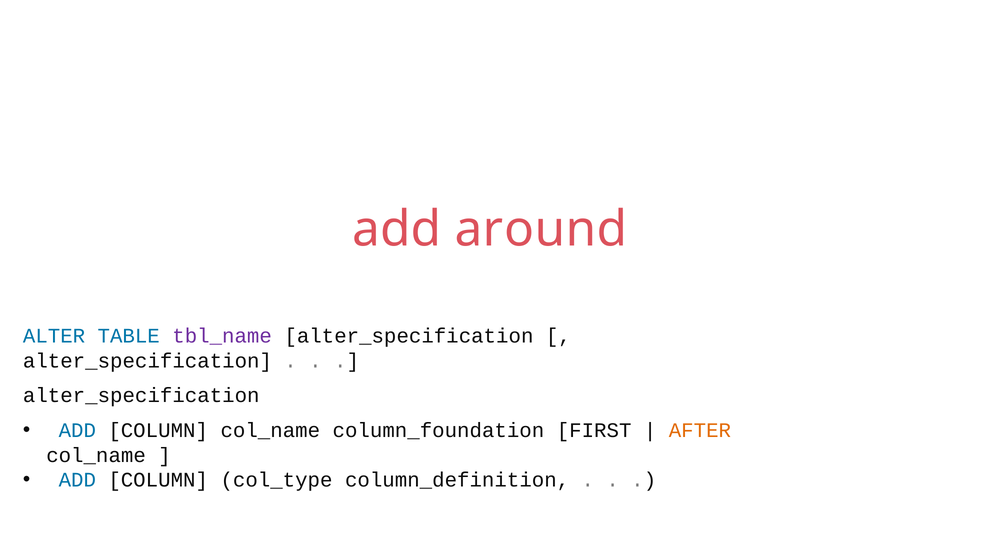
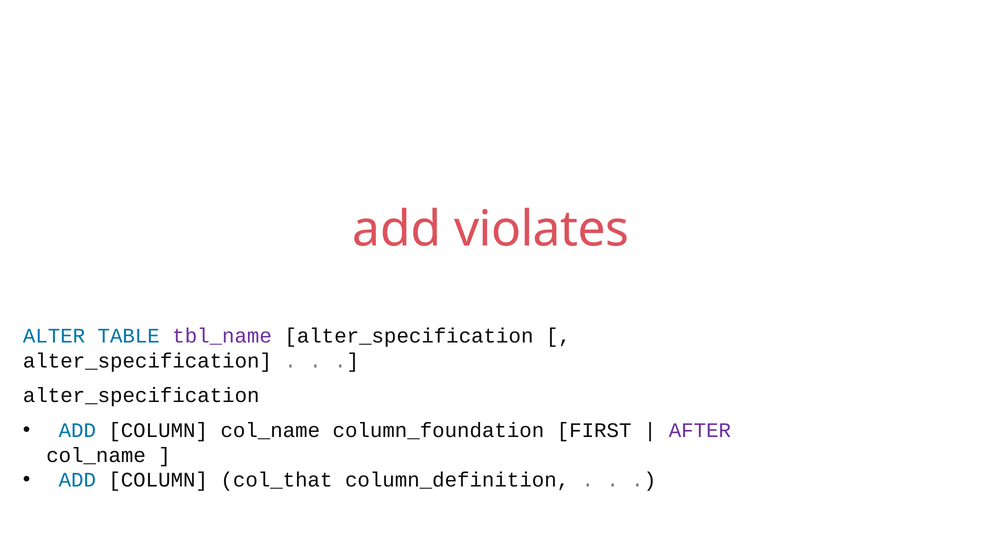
around: around -> violates (542, 230)
AFTER colour: orange -> purple (700, 430)
col_type: col_type -> col_that (277, 480)
